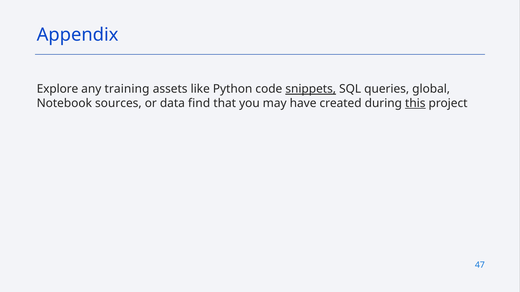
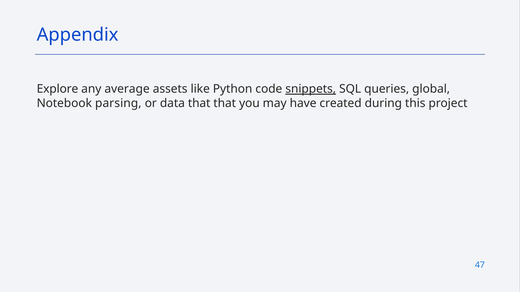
training: training -> average (127, 89)
sources: sources -> parsing (118, 103)
data find: find -> that (199, 103)
this underline: present -> none (415, 103)
